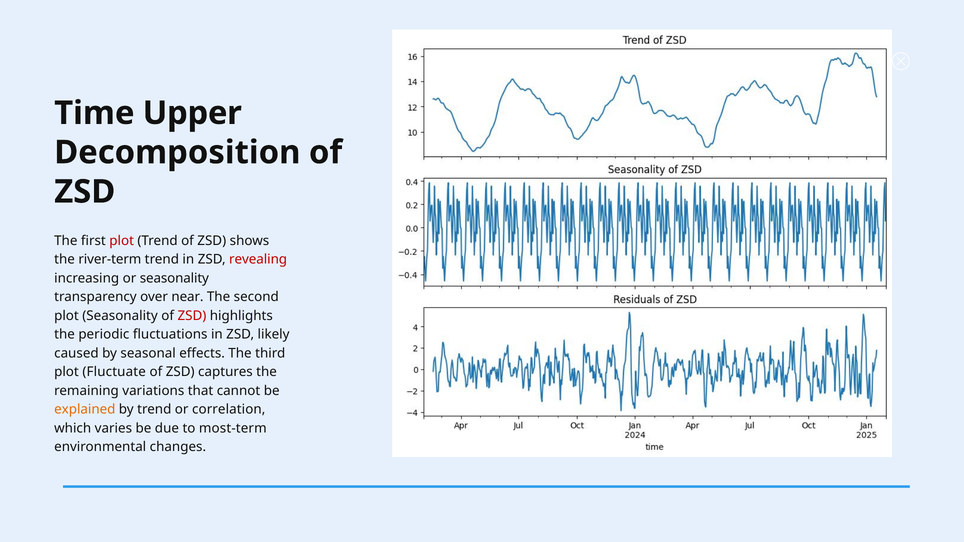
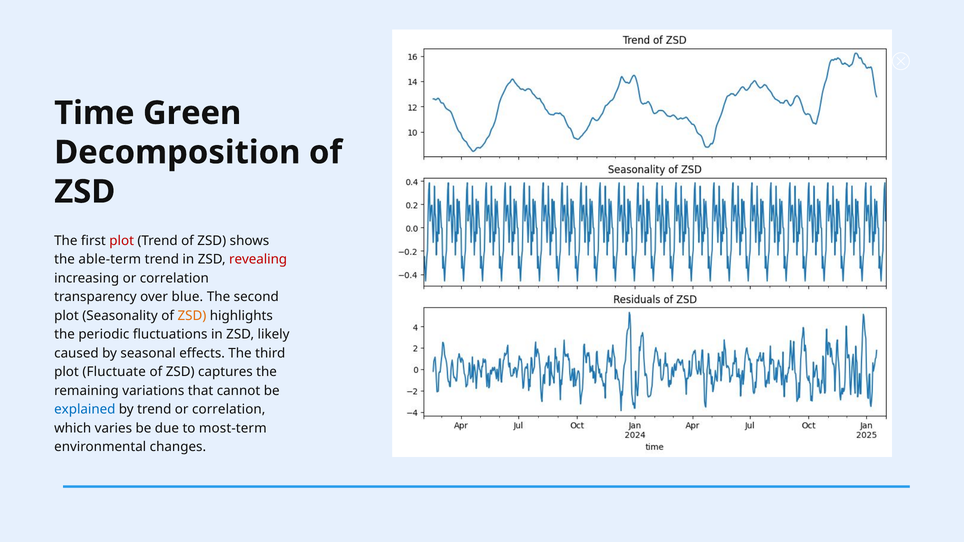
Upper: Upper -> Green (192, 113)
river-term: river-term -> able-term (110, 260)
increasing or seasonality: seasonality -> correlation (174, 278)
near: near -> blue (187, 297)
ZSD colour: red -> orange (192, 316)
explained colour: orange -> blue (85, 410)
